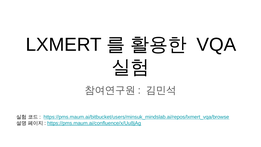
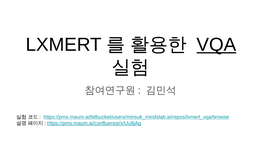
VQA underline: none -> present (216, 45)
